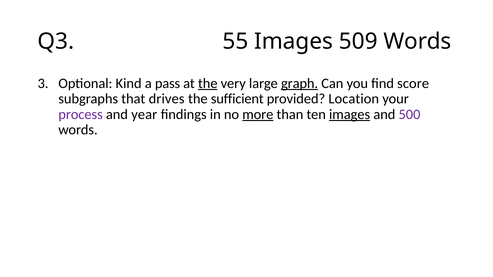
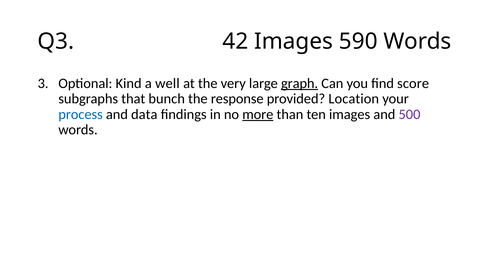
55: 55 -> 42 (235, 41)
509: 509 -> 590 (358, 41)
pass: pass -> well (167, 83)
the underline: present -> none (208, 83)
drives: drives -> bunch (167, 99)
sufficient: sufficient -> response (237, 99)
process colour: purple -> blue (81, 114)
year: year -> data (144, 114)
images underline: present -> none (350, 114)
